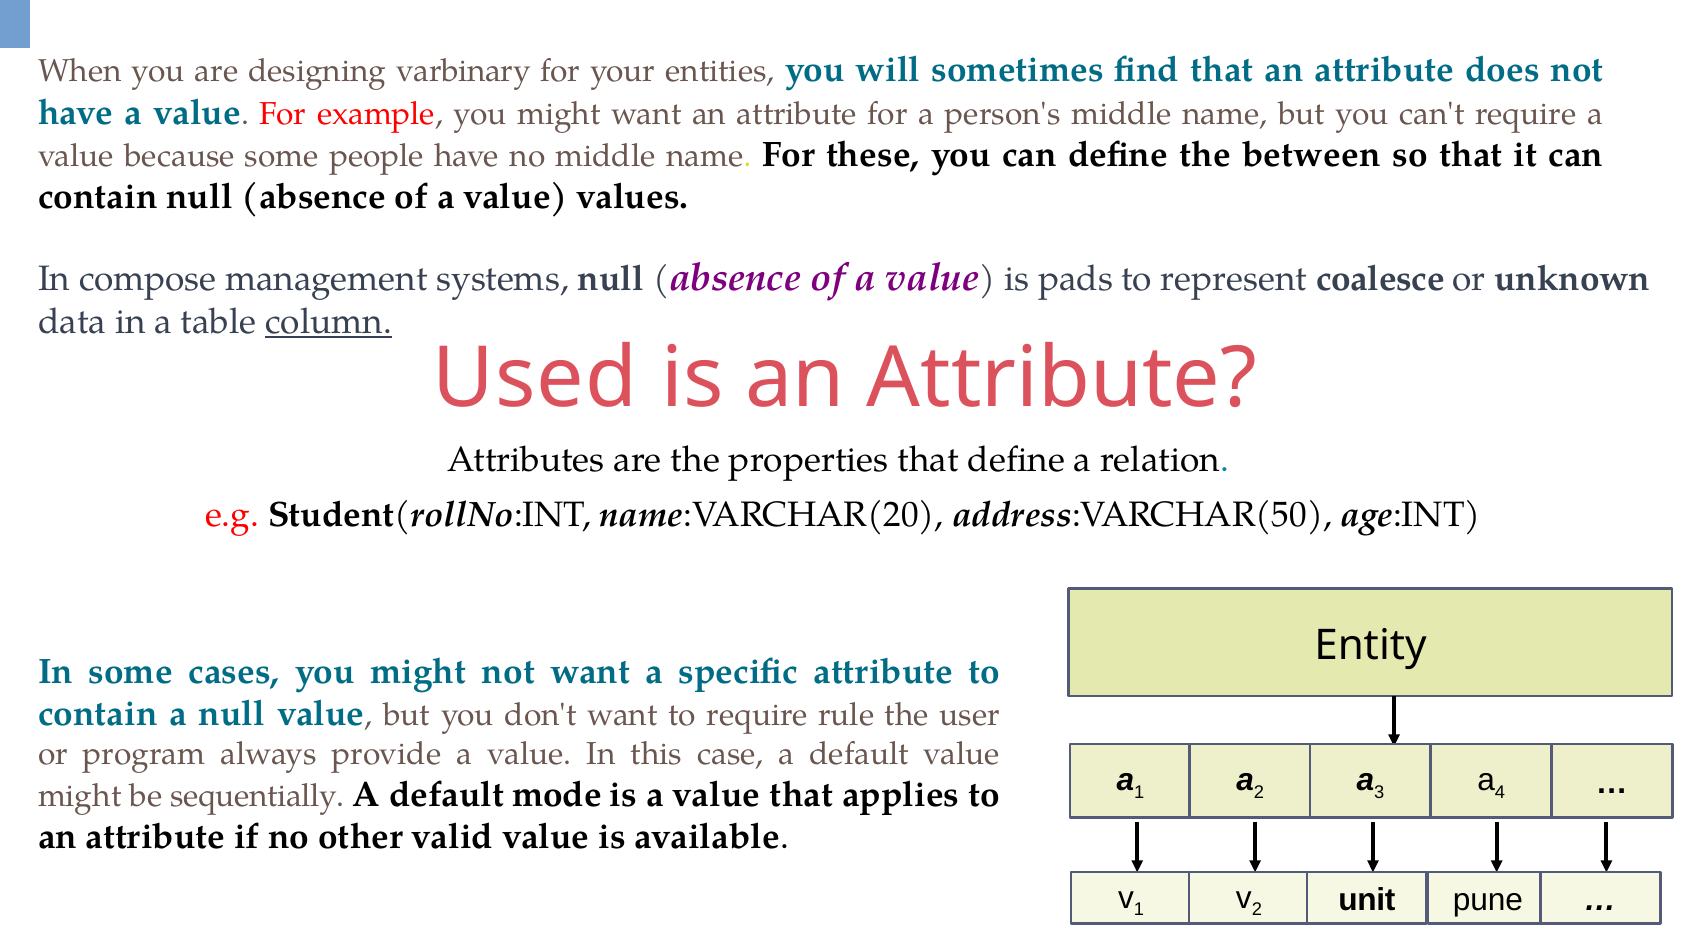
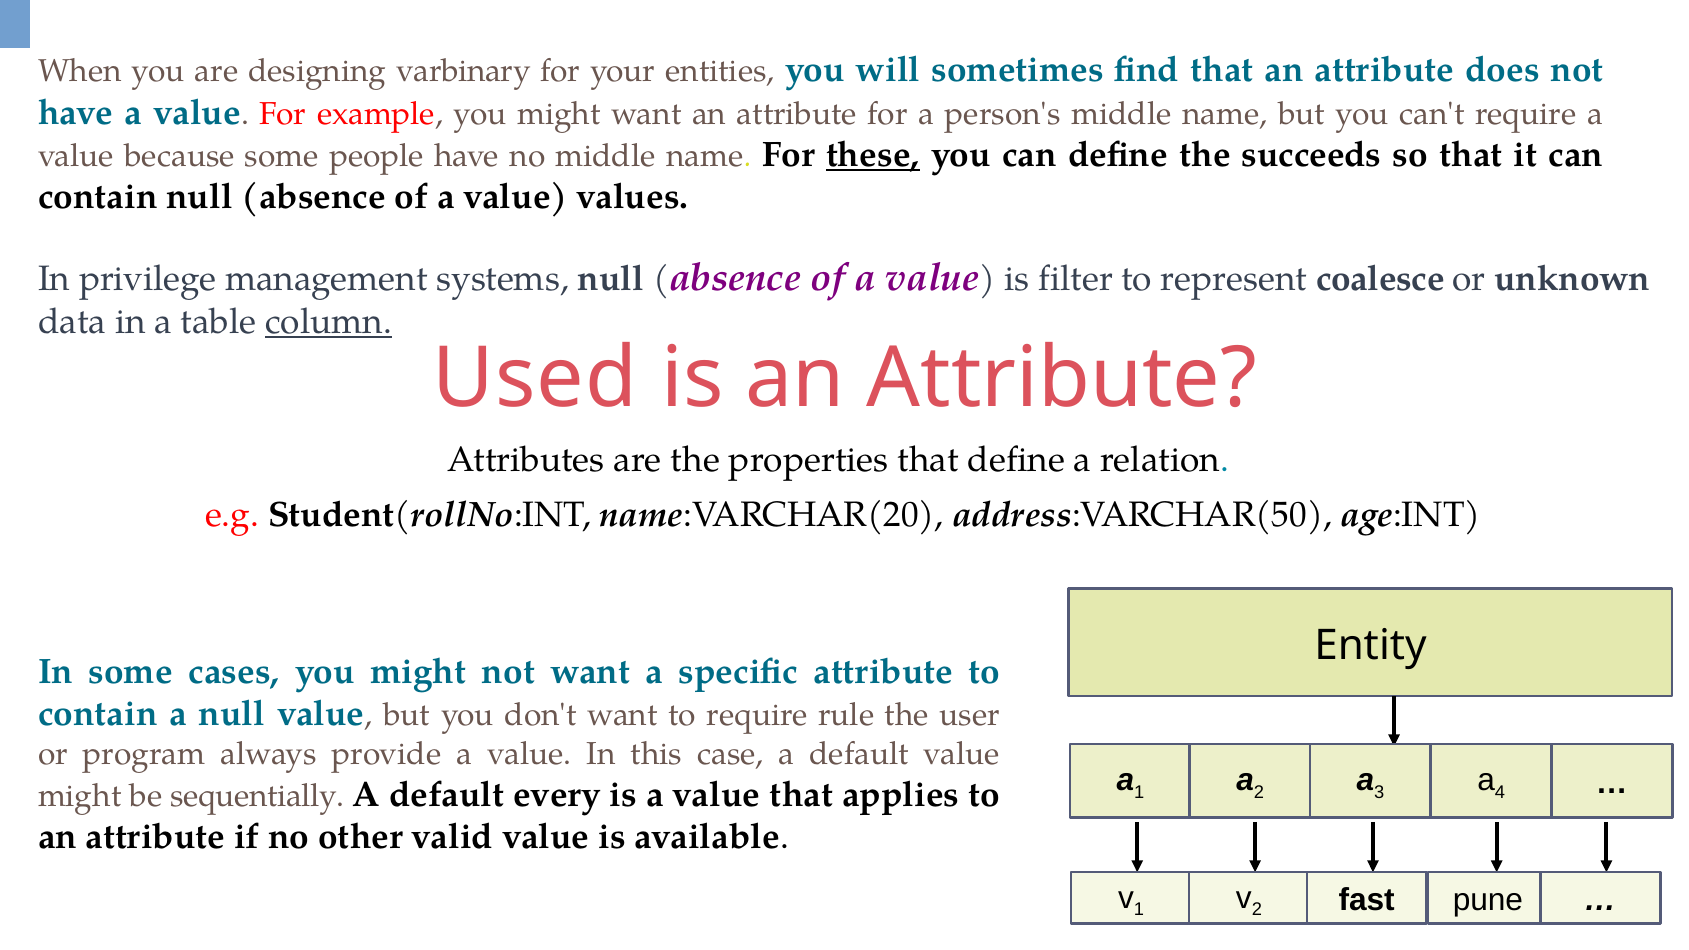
these underline: none -> present (873, 155)
between: between -> succeeds (1312, 155)
compose: compose -> privilege (148, 279)
pads: pads -> filter (1076, 279)
mode: mode -> every (557, 795)
unit: unit -> fast (1367, 900)
